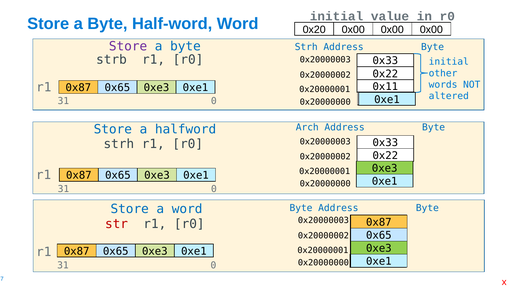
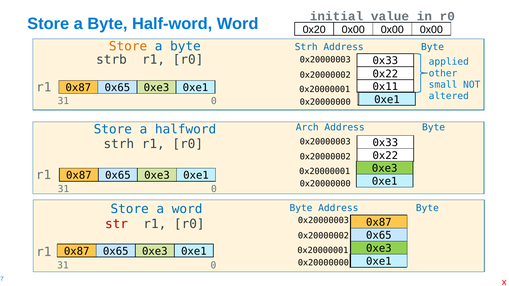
Store colour: purple -> orange (128, 46)
0x20000003 initial: initial -> applied (449, 62)
words: words -> small (443, 85)
